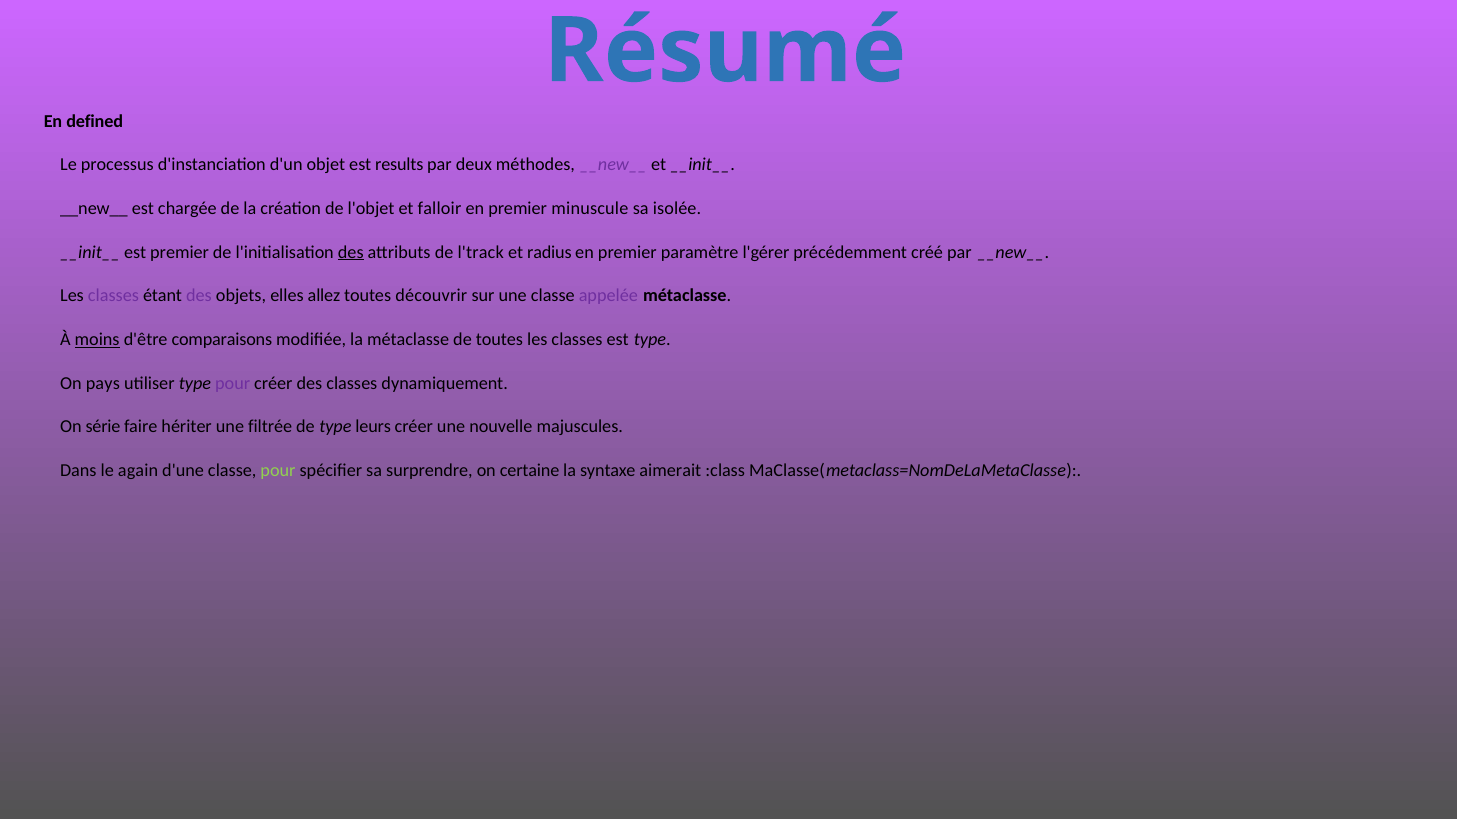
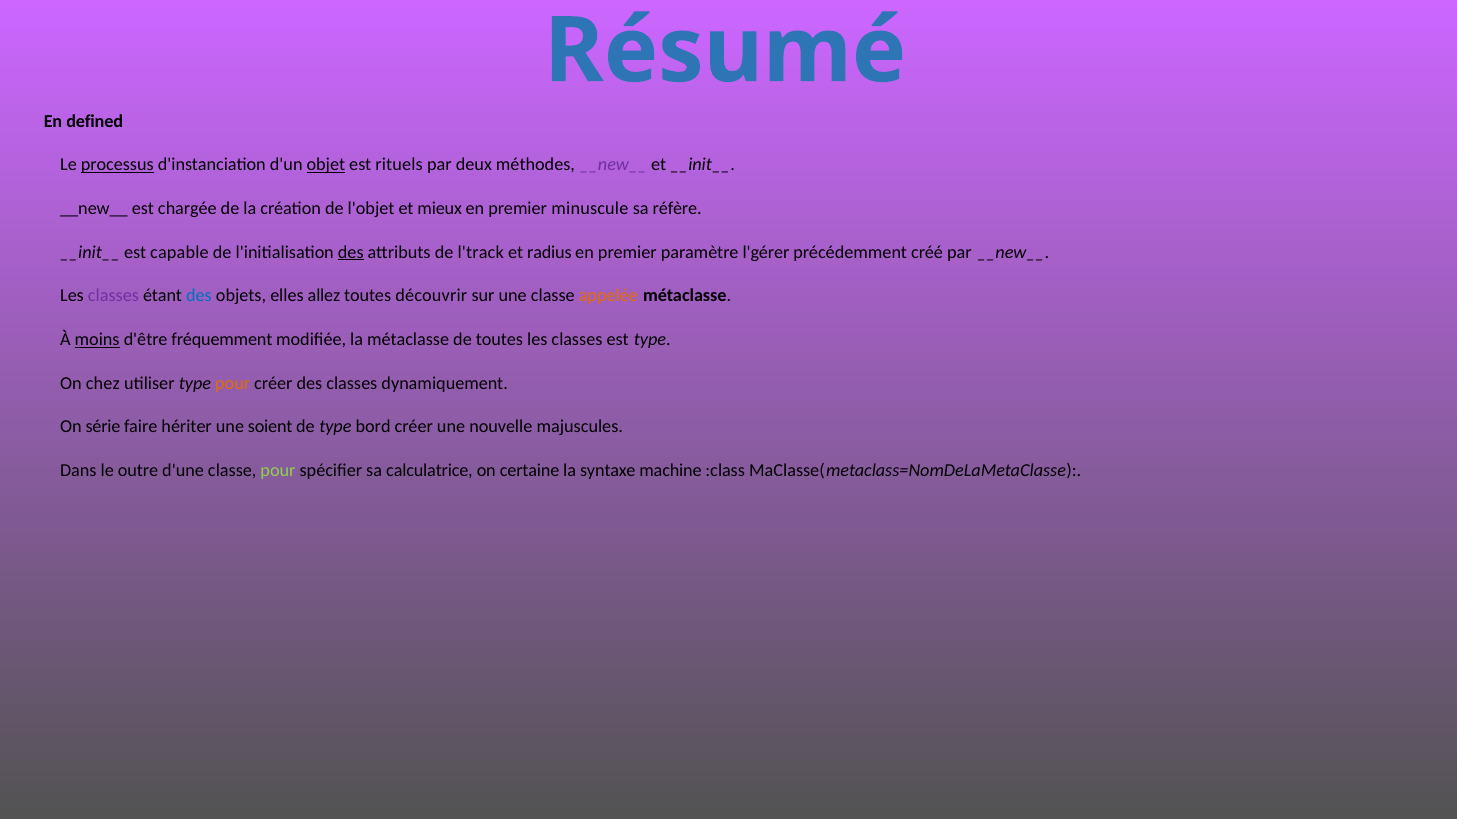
processus underline: none -> present (117, 165)
objet underline: none -> present (326, 165)
results: results -> rituels (399, 165)
falloir: falloir -> mieux (440, 209)
isolée: isolée -> réfère (677, 209)
est premier: premier -> capable (179, 252)
des colour: purple -> blue (199, 296)
appelée colour: purple -> orange (608, 296)
comparaisons: comparaisons -> fréquemment (222, 340)
pays: pays -> chez (103, 383)
pour colour: purple -> orange (233, 383)
filtrée: filtrée -> soient (270, 427)
leurs: leurs -> bord (373, 427)
again: again -> outre (138, 471)
surprendre: surprendre -> calculatrice (430, 471)
aimerait: aimerait -> machine (670, 471)
